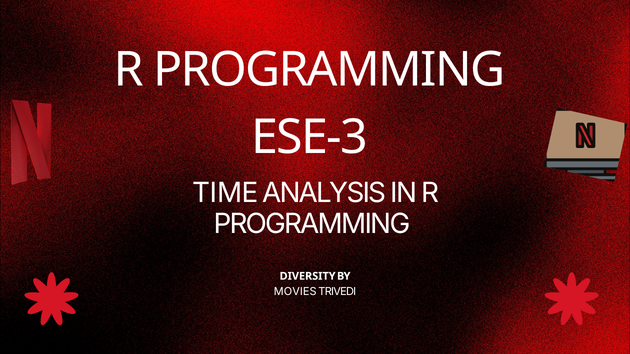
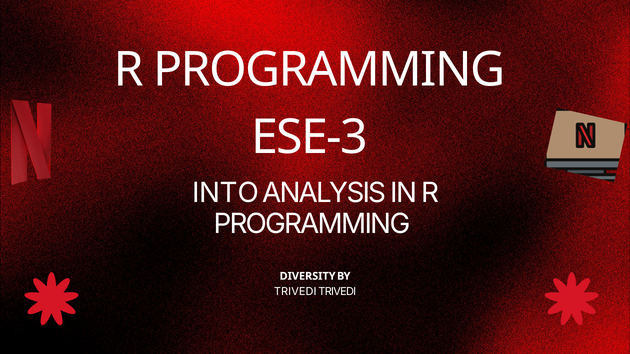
TIME: TIME -> INTO (225, 193)
MOVIES: MOVIES -> TRIVEDI (295, 292)
